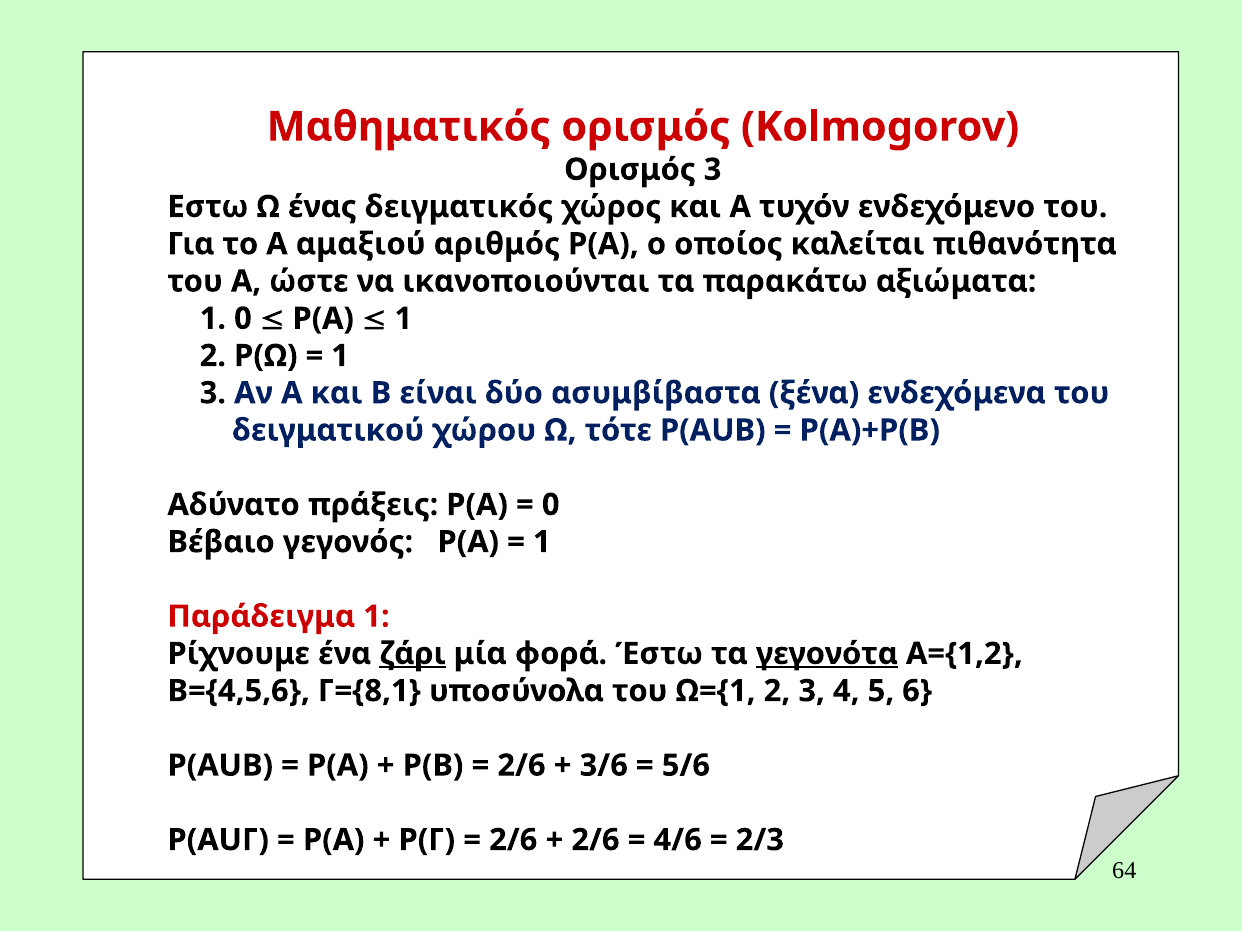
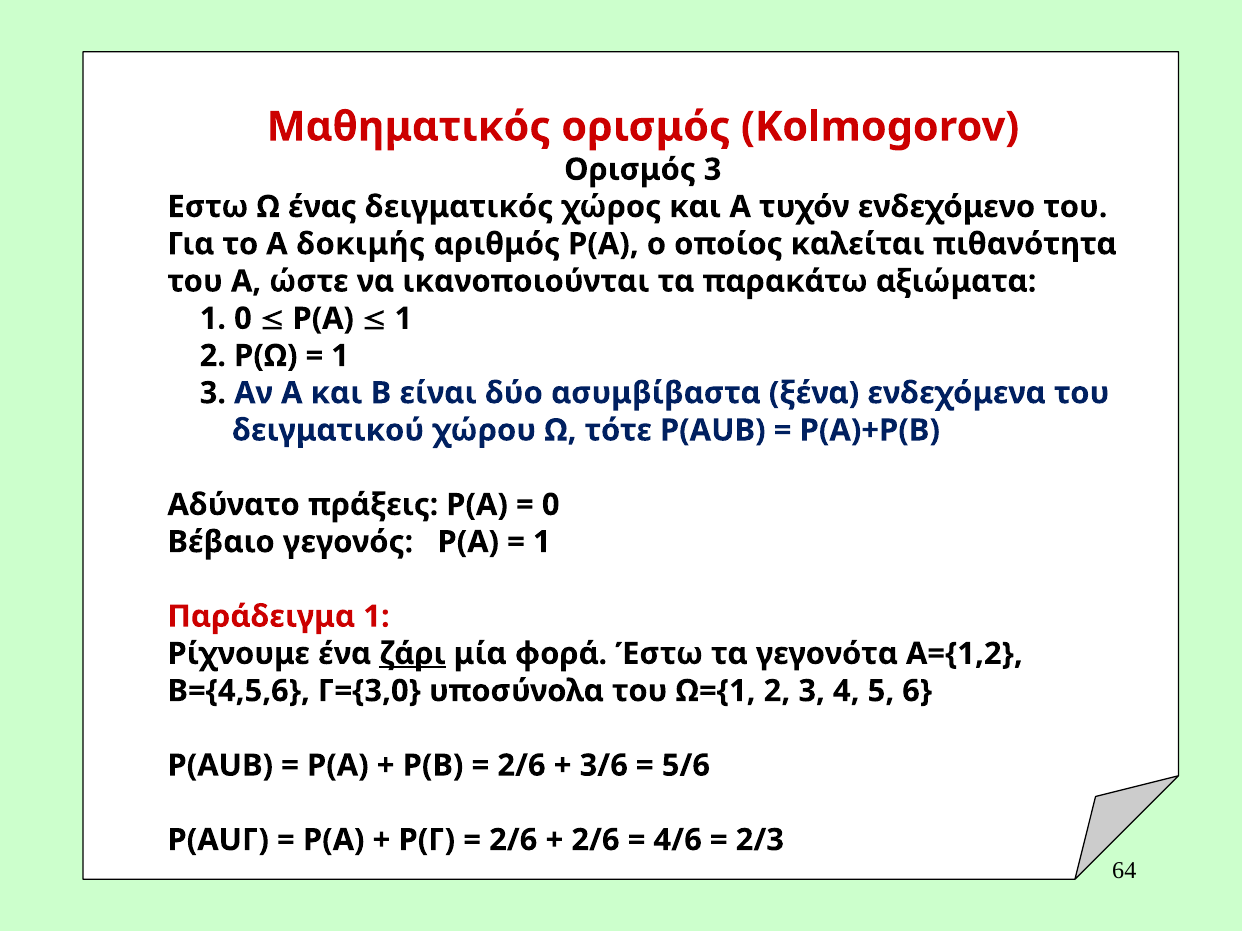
αμαξιού: αμαξιού -> δοκιμής (361, 244)
γεγονότα underline: present -> none (827, 654)
Γ={8,1: Γ={8,1 -> Γ={3,0 (369, 691)
